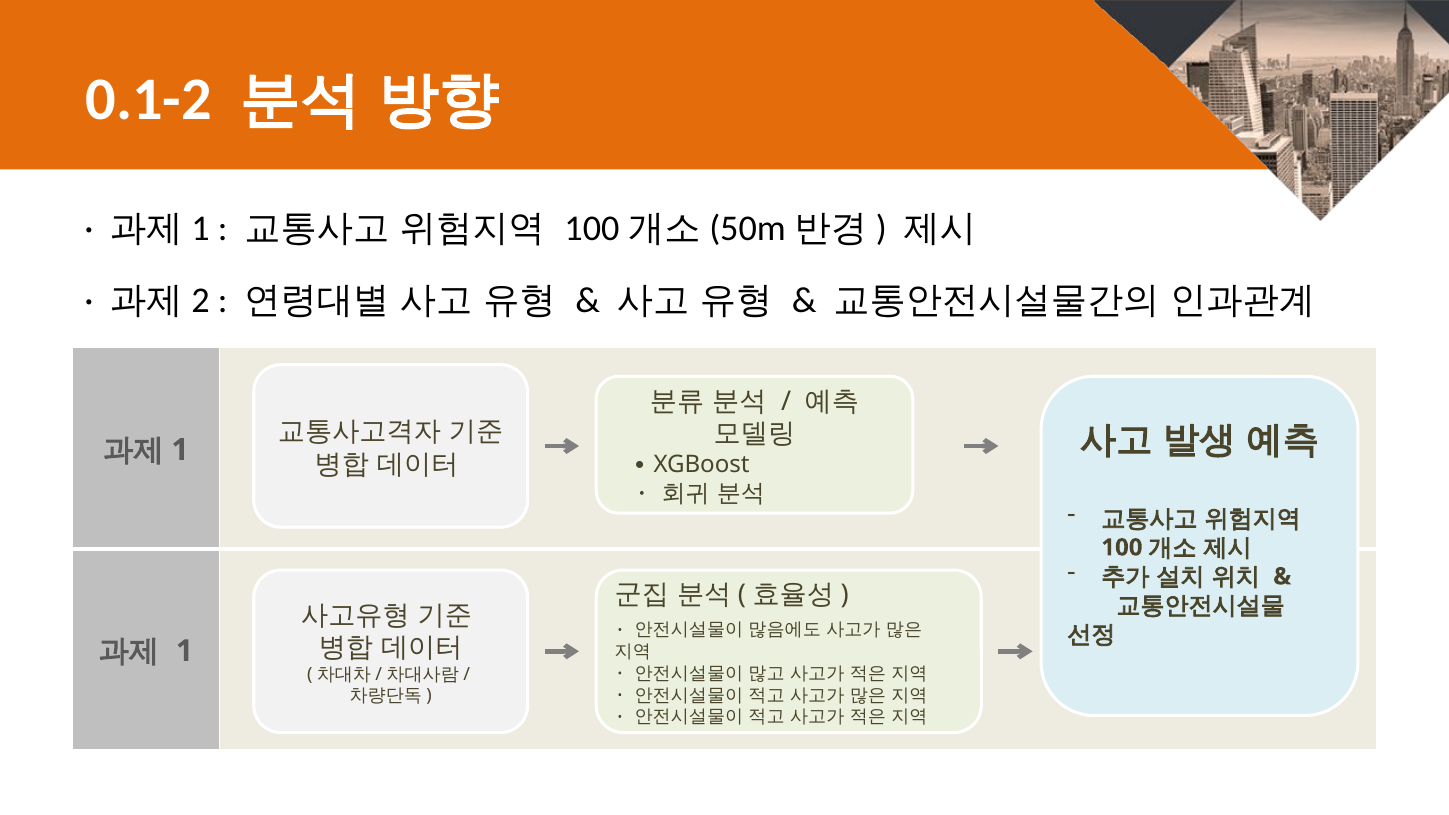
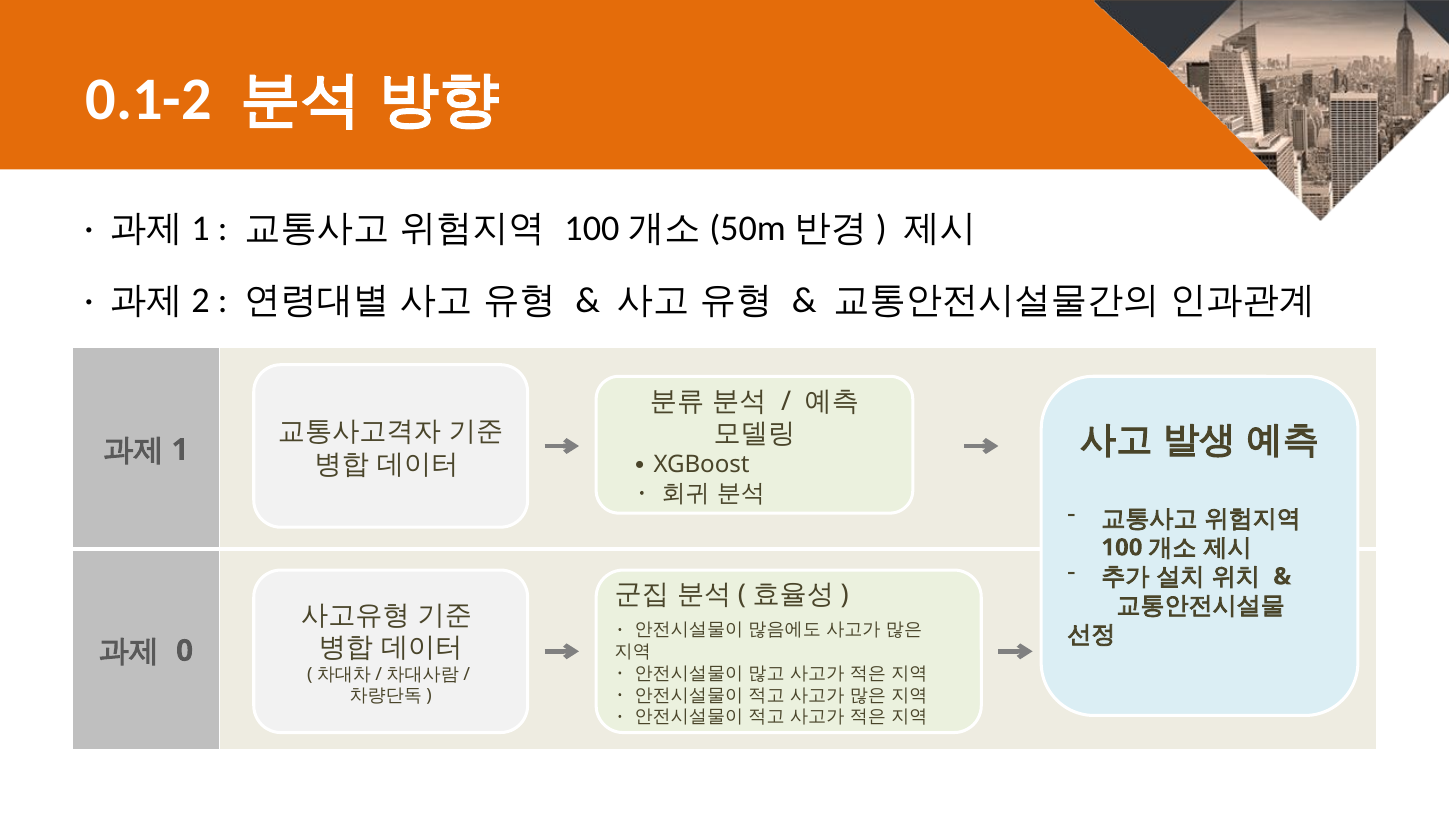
1: 1 -> 0 (185, 651)
